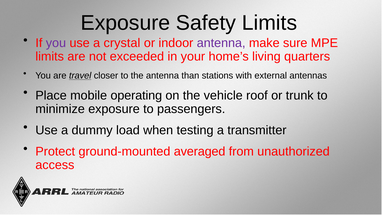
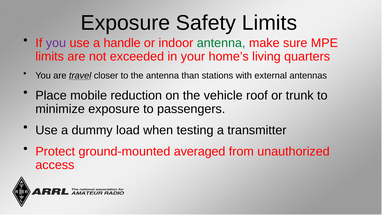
crystal: crystal -> handle (122, 43)
antenna colour: purple -> green (221, 43)
operating: operating -> reduction (136, 95)
